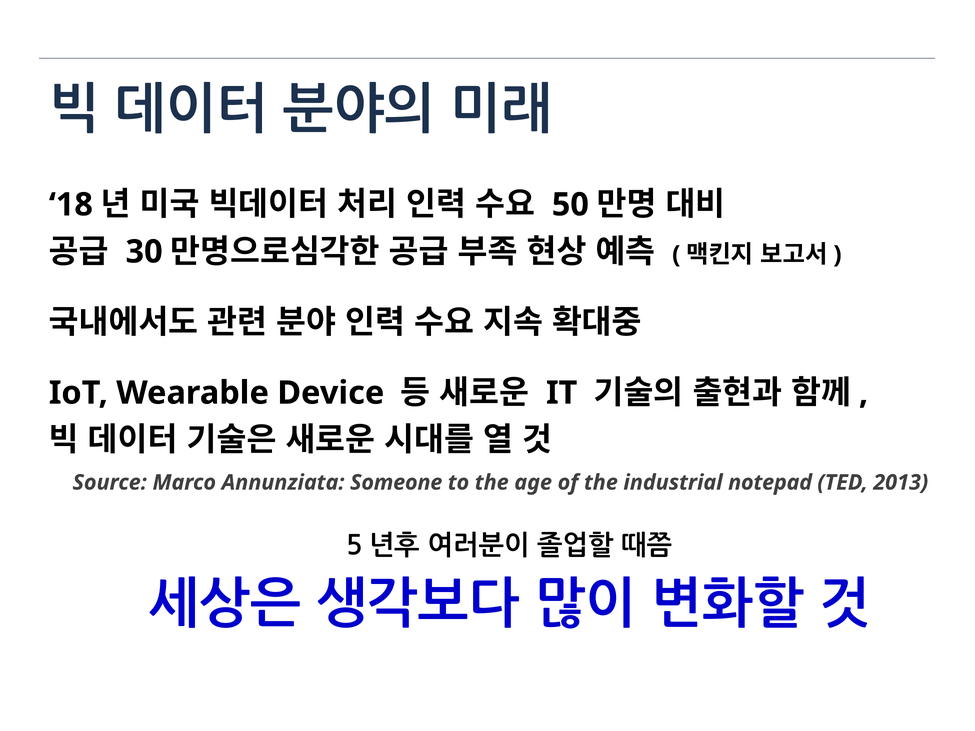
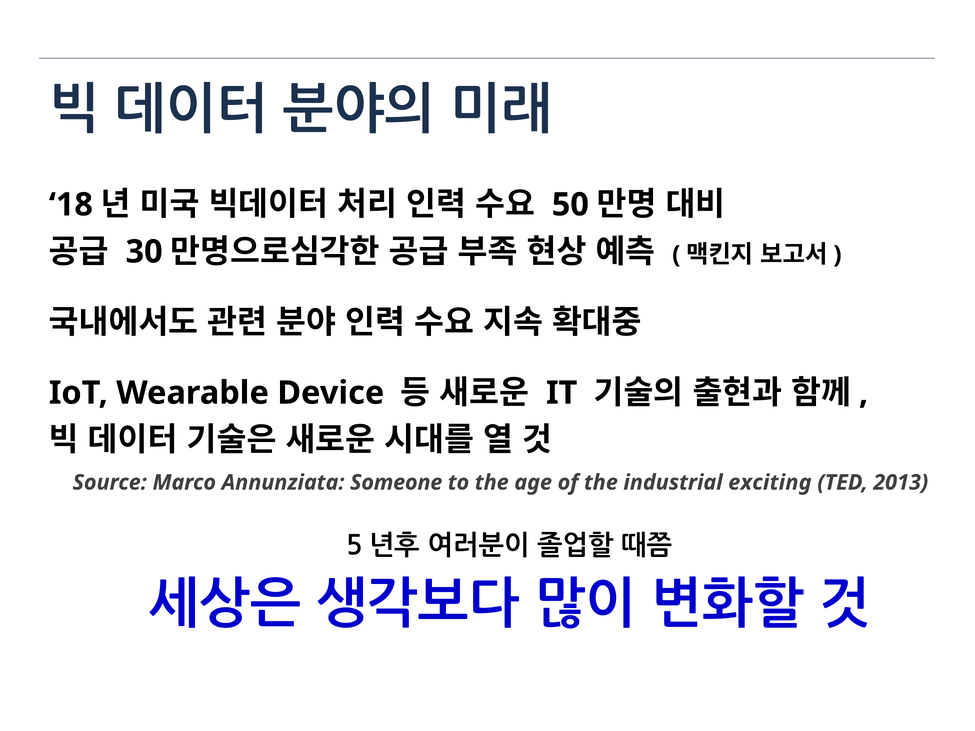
notepad: notepad -> exciting (770, 483)
